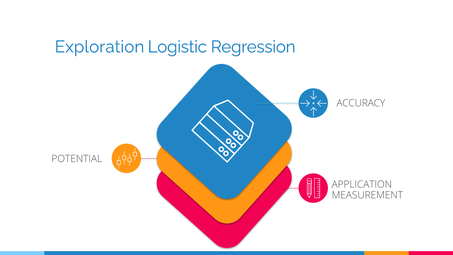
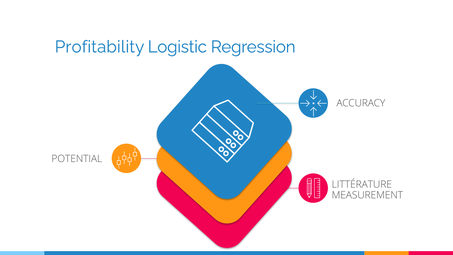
Exploration: Exploration -> Profitability (100, 47)
APPLICATION: APPLICATION -> LITTÉRATURE (362, 184)
